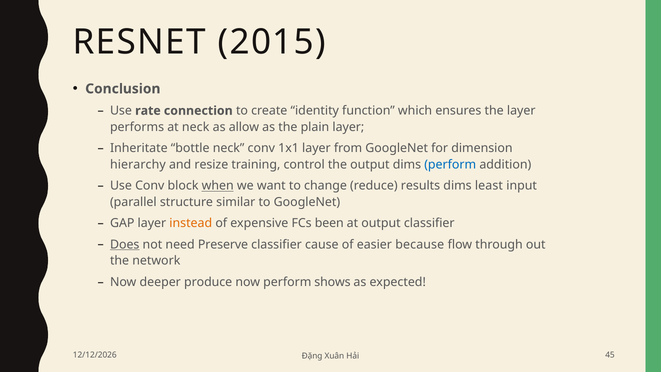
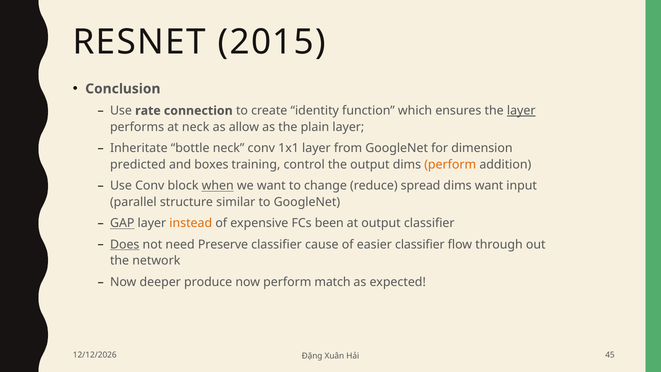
layer underline: none -> present (521, 111)
hierarchy: hierarchy -> predicted (138, 165)
resize: resize -> boxes (211, 165)
perform colour: blue -> orange (450, 165)
results: results -> spread (421, 186)
dims least: least -> want (489, 186)
GAP underline: none -> present (122, 223)
easier because: because -> classifier (420, 244)
shows: shows -> match (332, 282)
